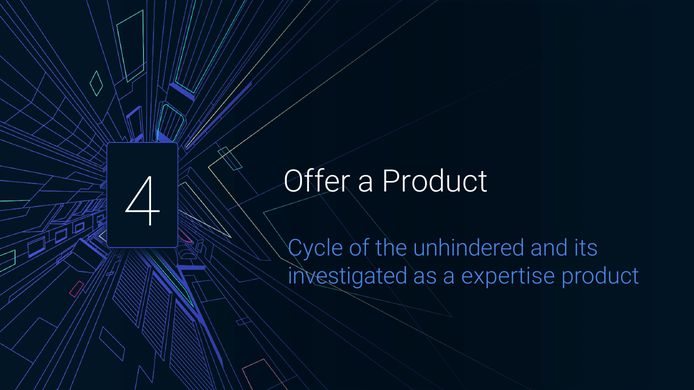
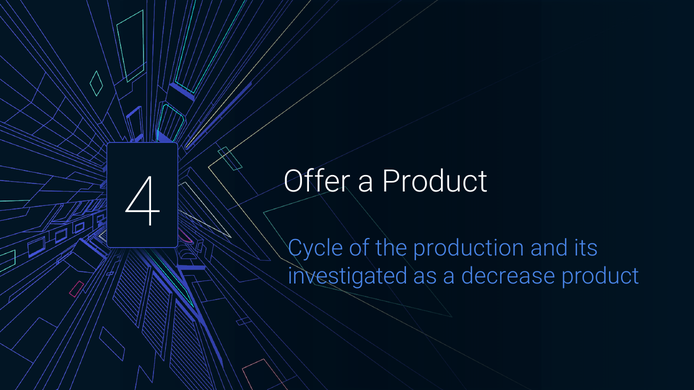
unhindered: unhindered -> production (469, 248)
expertise: expertise -> decrease (508, 276)
